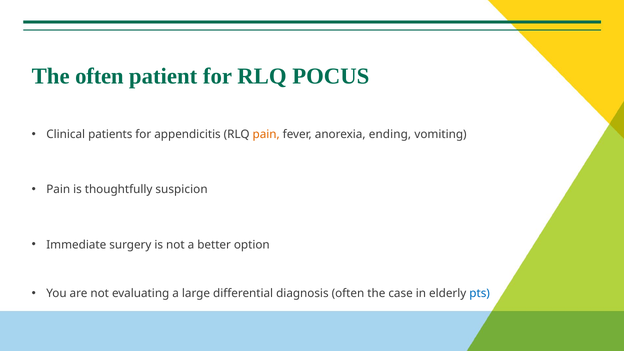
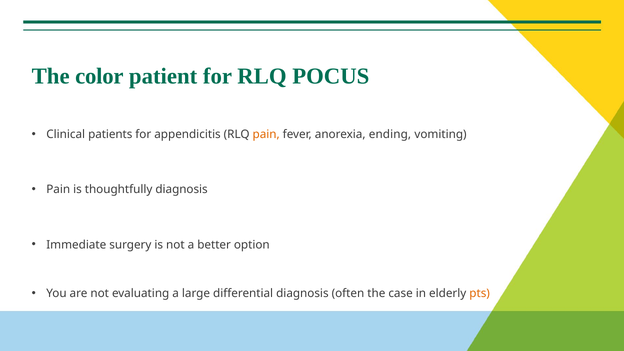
The often: often -> color (99, 76)
thoughtfully suspicion: suspicion -> diagnosis (182, 190)
pts colour: blue -> orange (480, 293)
